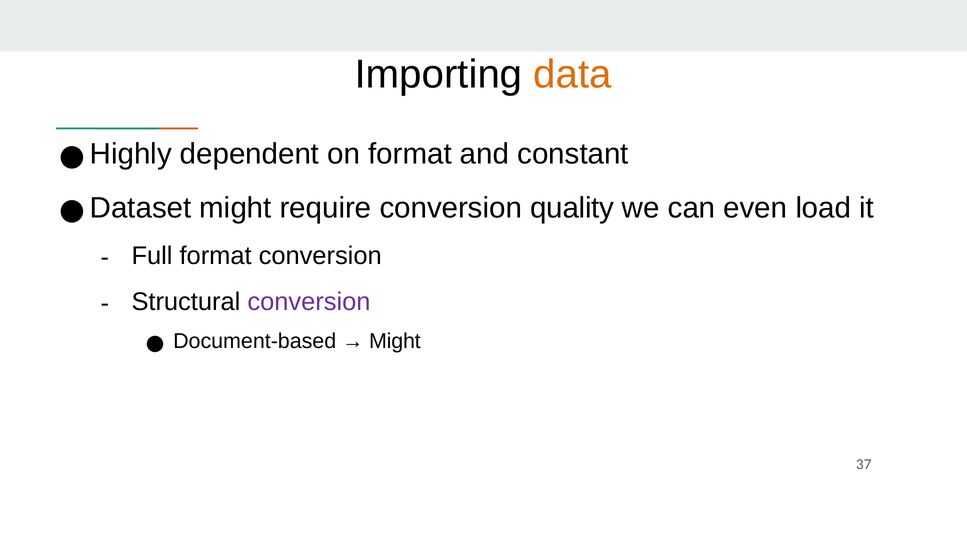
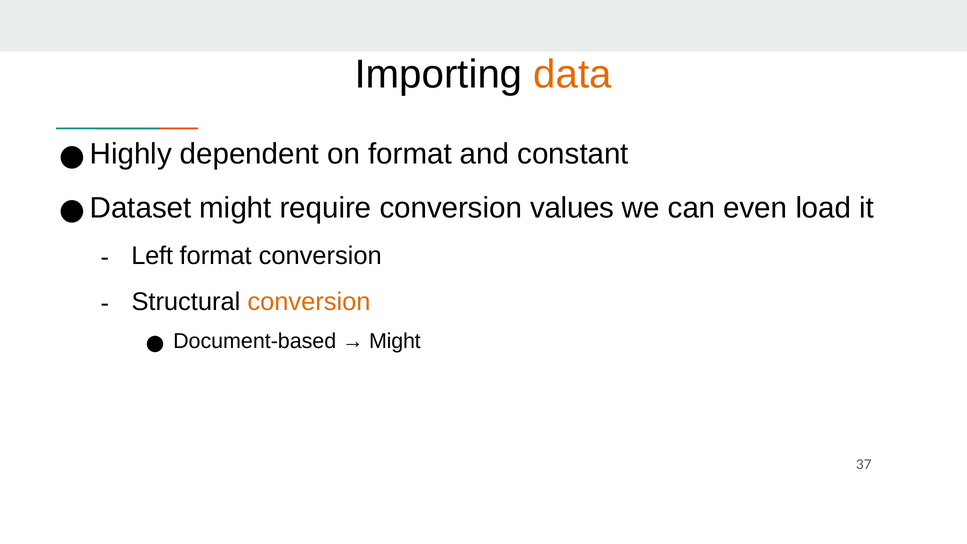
quality: quality -> values (572, 208)
Full: Full -> Left (152, 256)
conversion colour: purple -> orange (309, 302)
